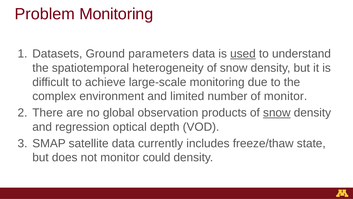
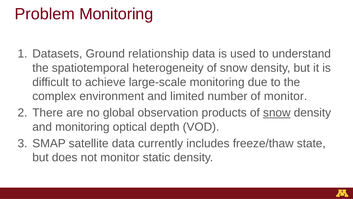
parameters: parameters -> relationship (159, 54)
used underline: present -> none (243, 54)
and regression: regression -> monitoring (82, 127)
could: could -> static (157, 157)
